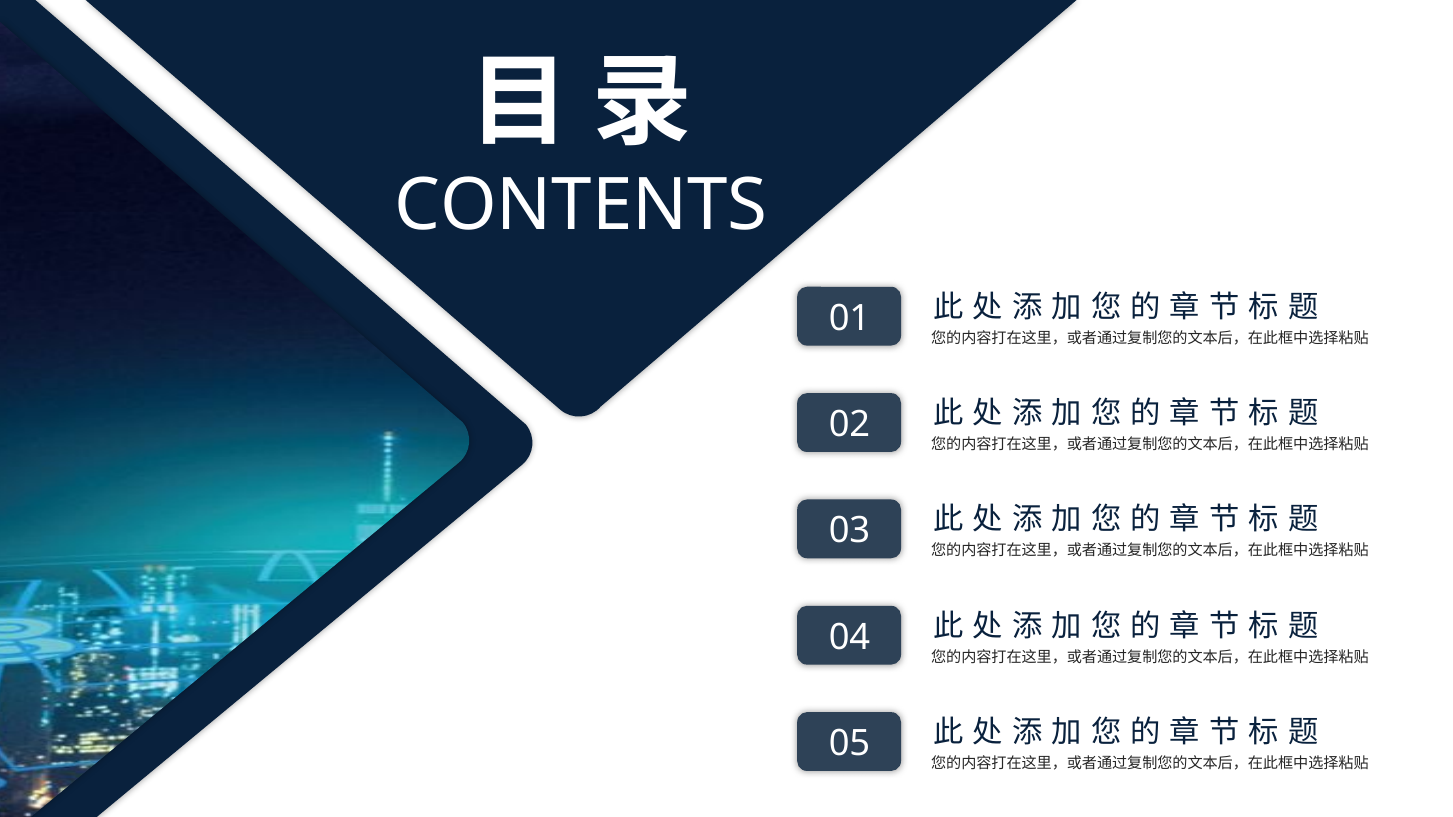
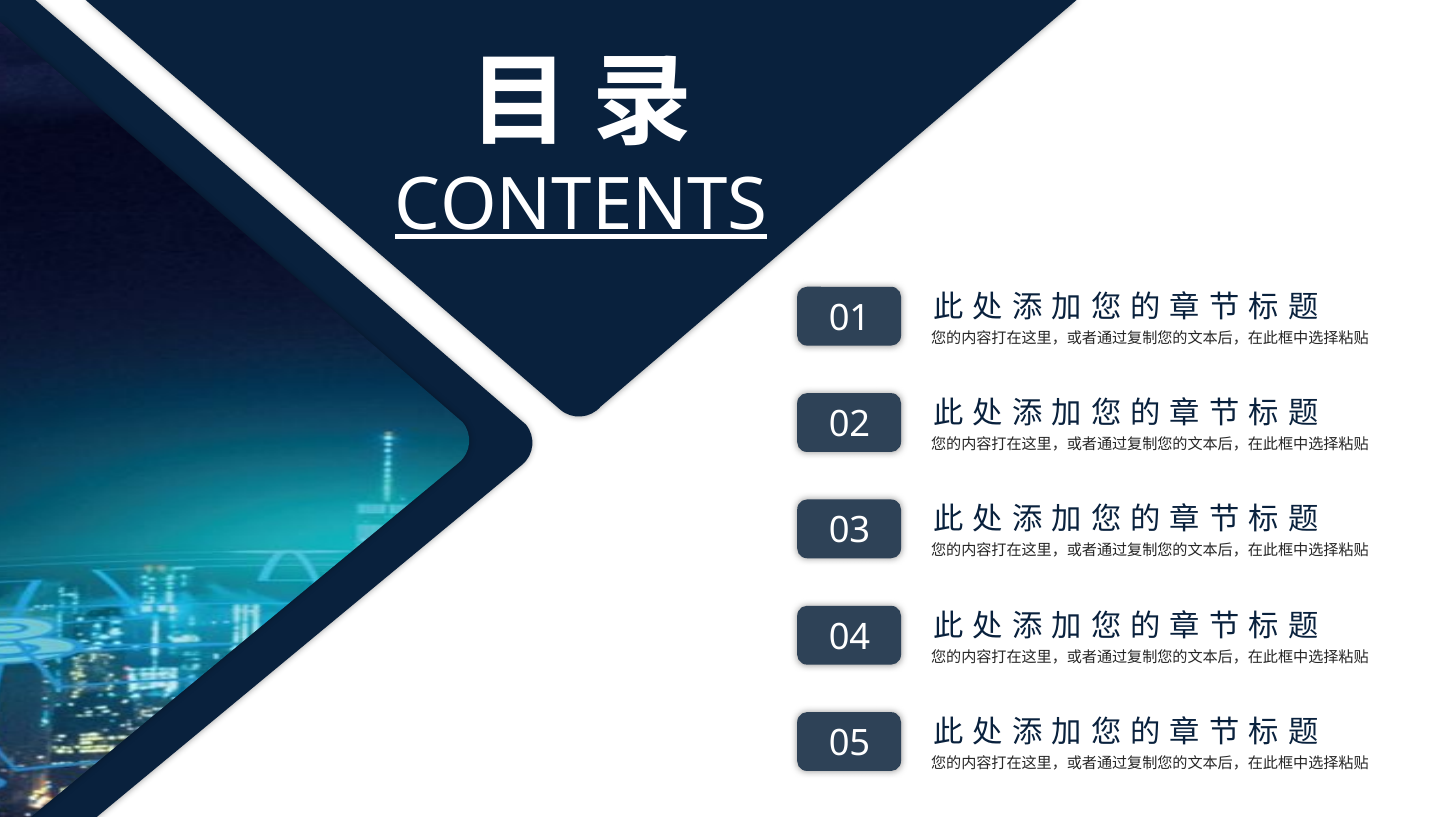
CONTENTS underline: none -> present (581, 205)
